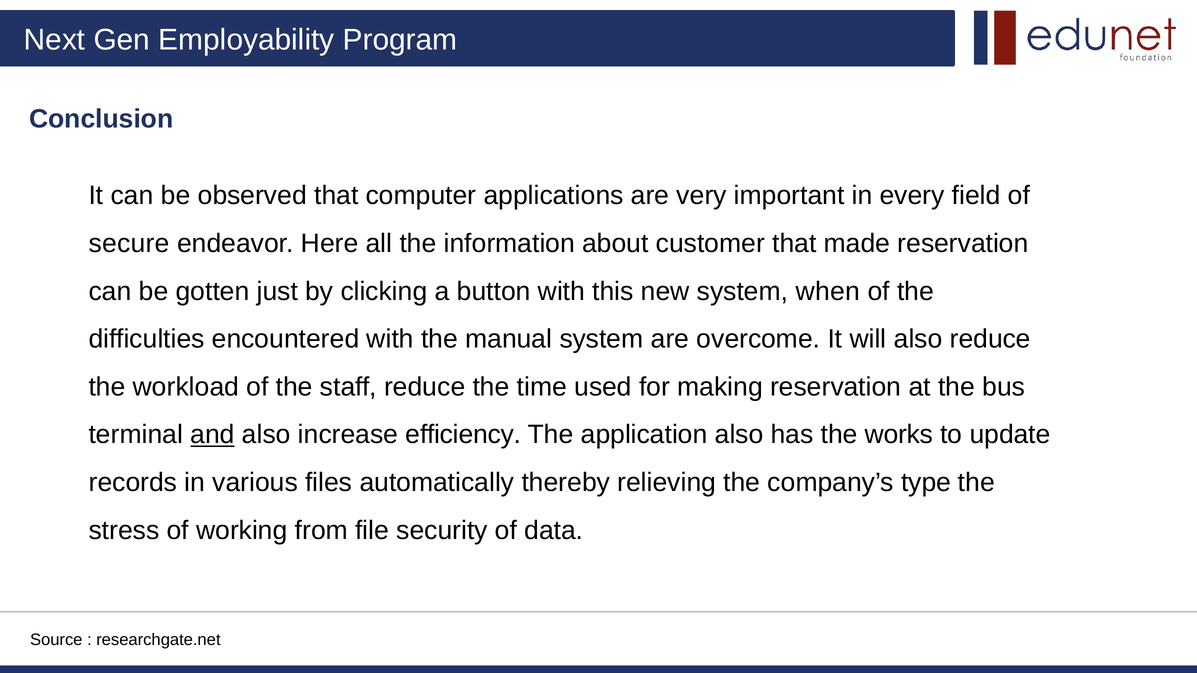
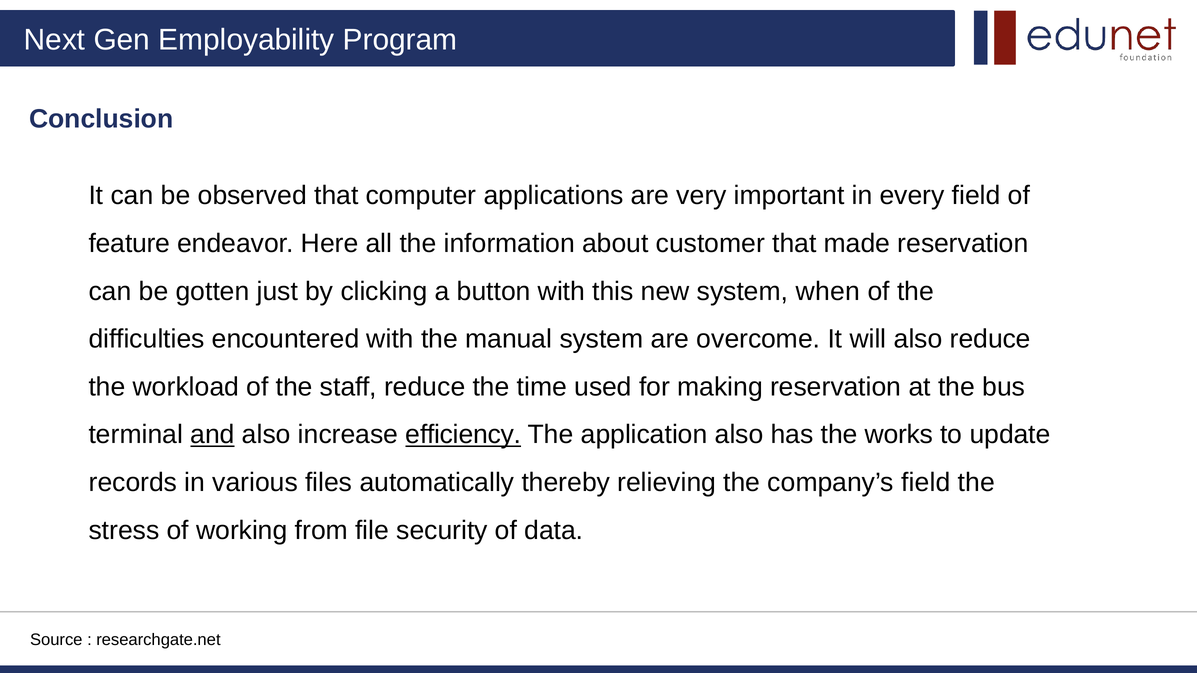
secure: secure -> feature (129, 244)
efficiency underline: none -> present (463, 435)
company’s type: type -> field (926, 483)
